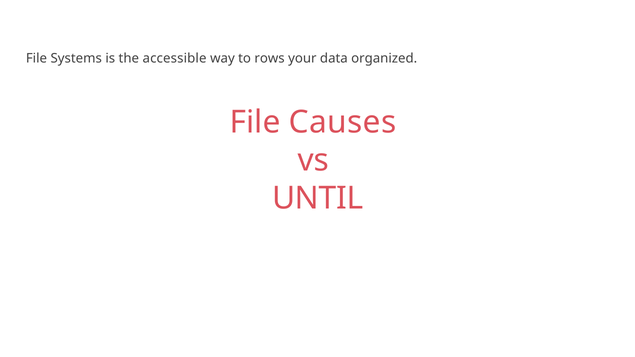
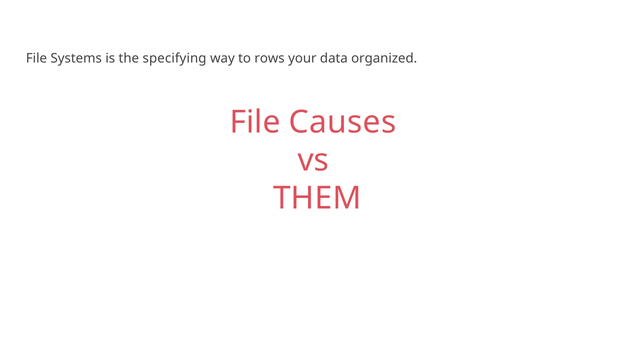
accessible: accessible -> specifying (175, 59)
UNTIL: UNTIL -> THEM (317, 199)
